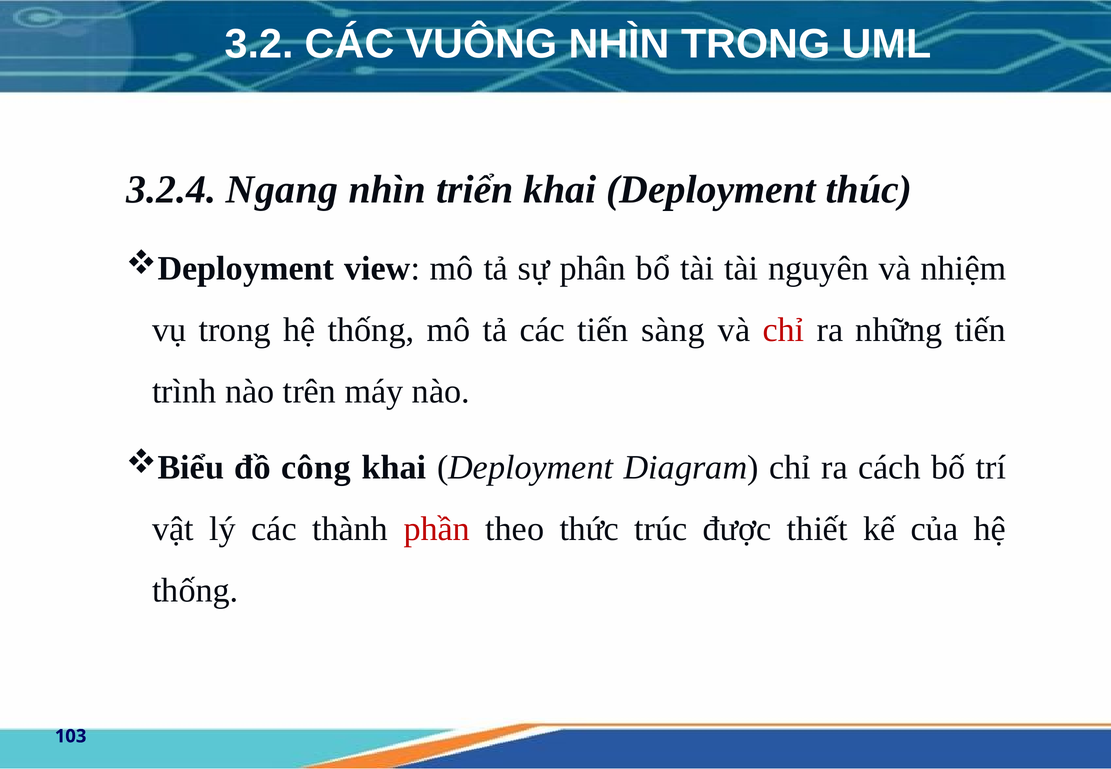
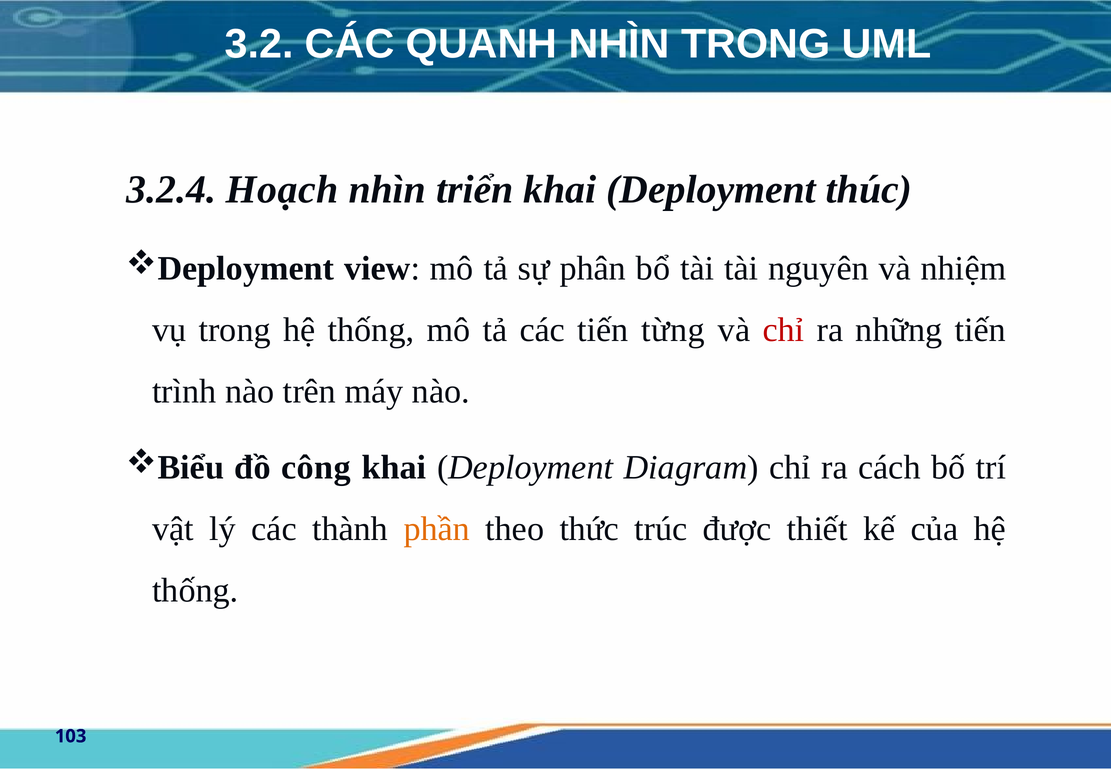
VUÔNG: VUÔNG -> QUANH (482, 44)
Ngang: Ngang -> Hoạch (282, 190)
sàng: sàng -> từng (673, 330)
phần colour: red -> orange (437, 529)
